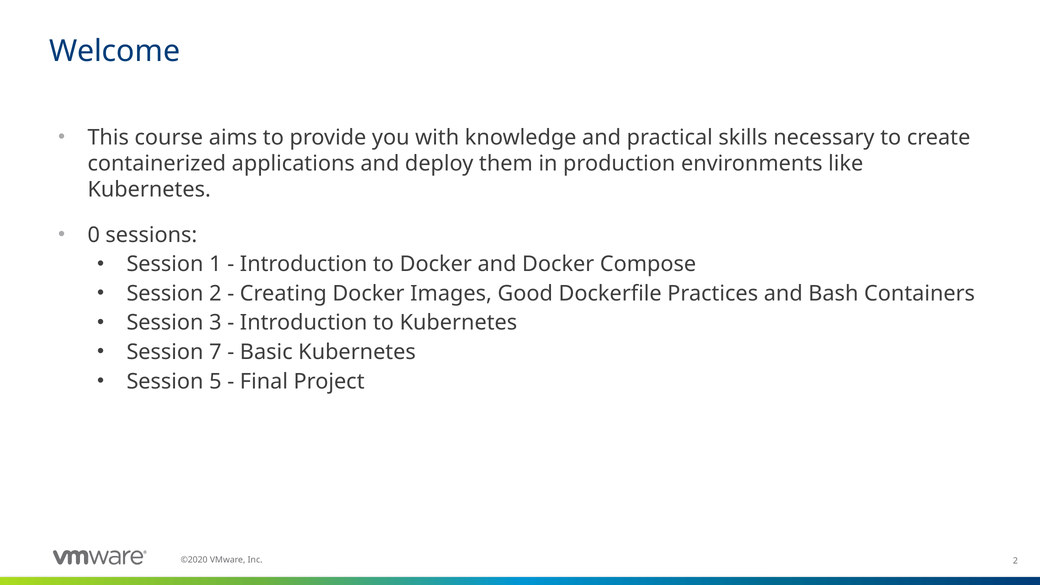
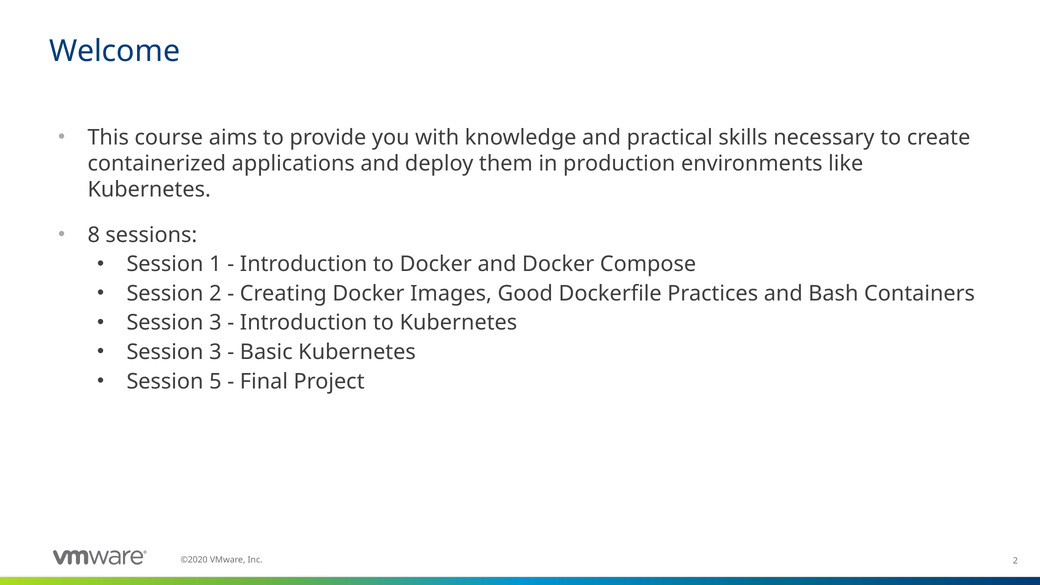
0: 0 -> 8 (94, 235)
7: 7 -> 3 (215, 352)
